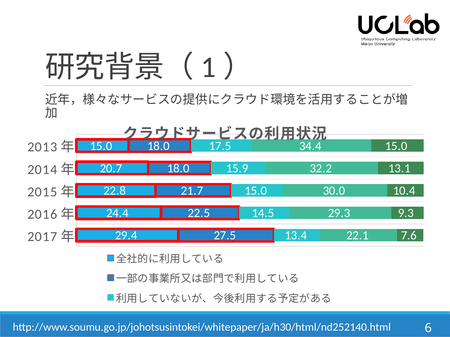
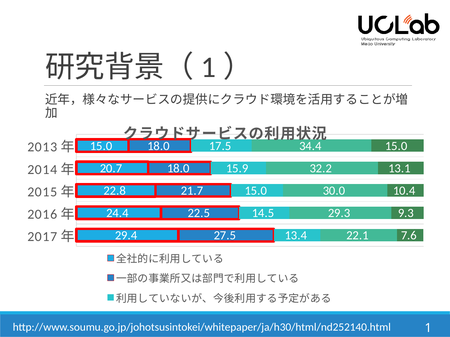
6: 6 -> 1 (428, 329)
